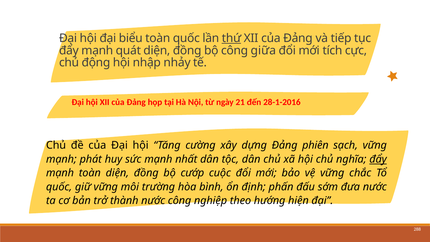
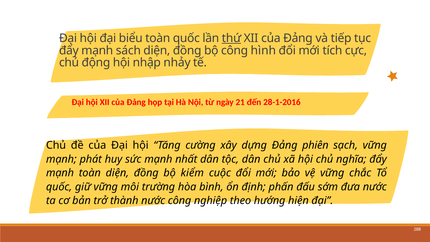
quát: quát -> sách (128, 50)
giữa: giữa -> hình (263, 50)
đẩy underline: present -> none (378, 159)
cướp: cướp -> kiểm (192, 173)
